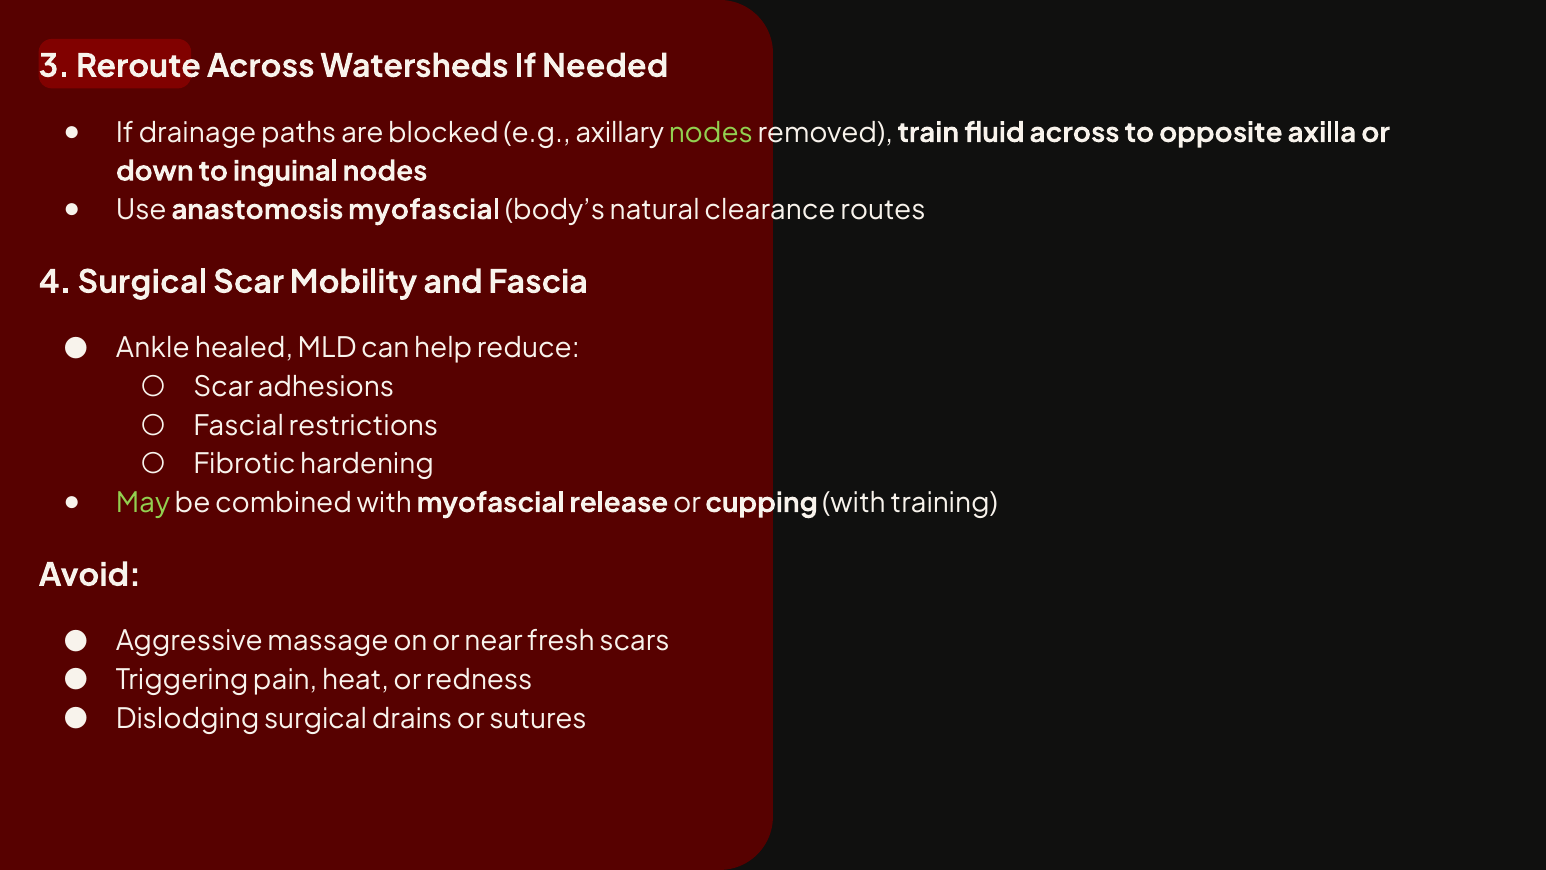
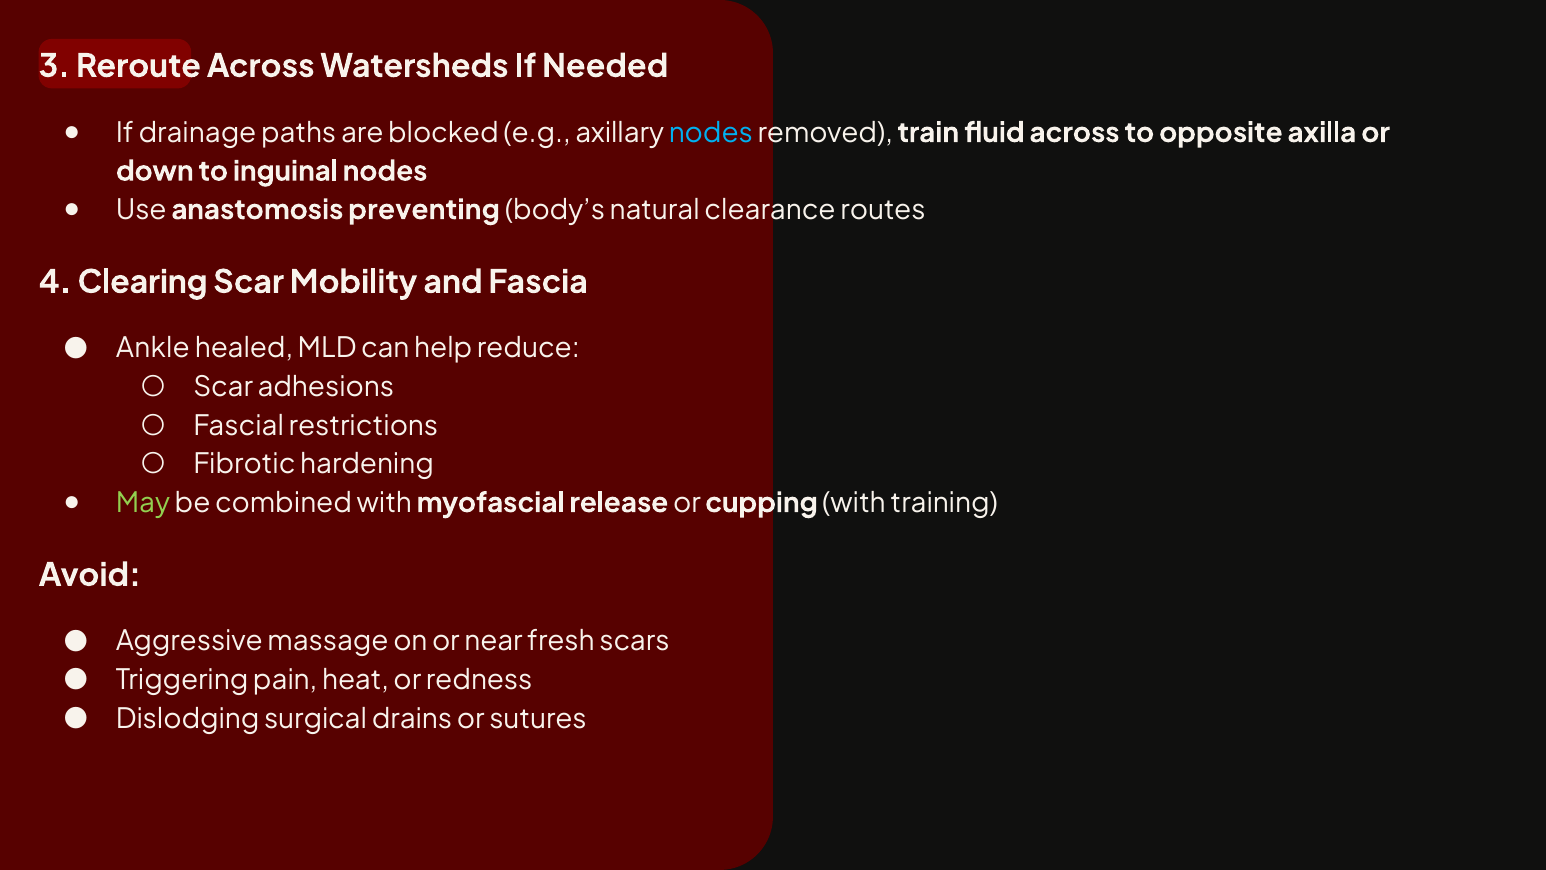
nodes colour: light green -> light blue (711, 133)
anastomosis myofascial: myofascial -> preventing (424, 210)
4 Surgical: Surgical -> Clearing (143, 282)
